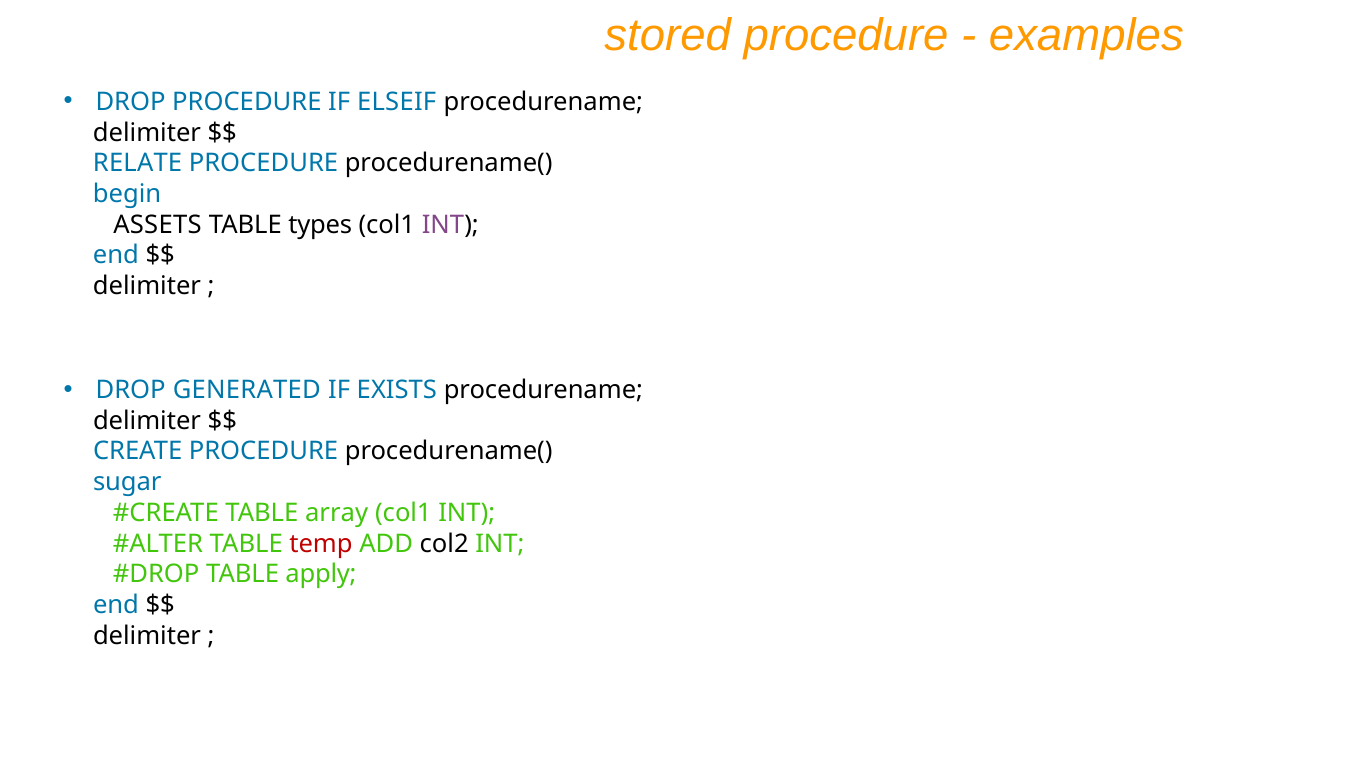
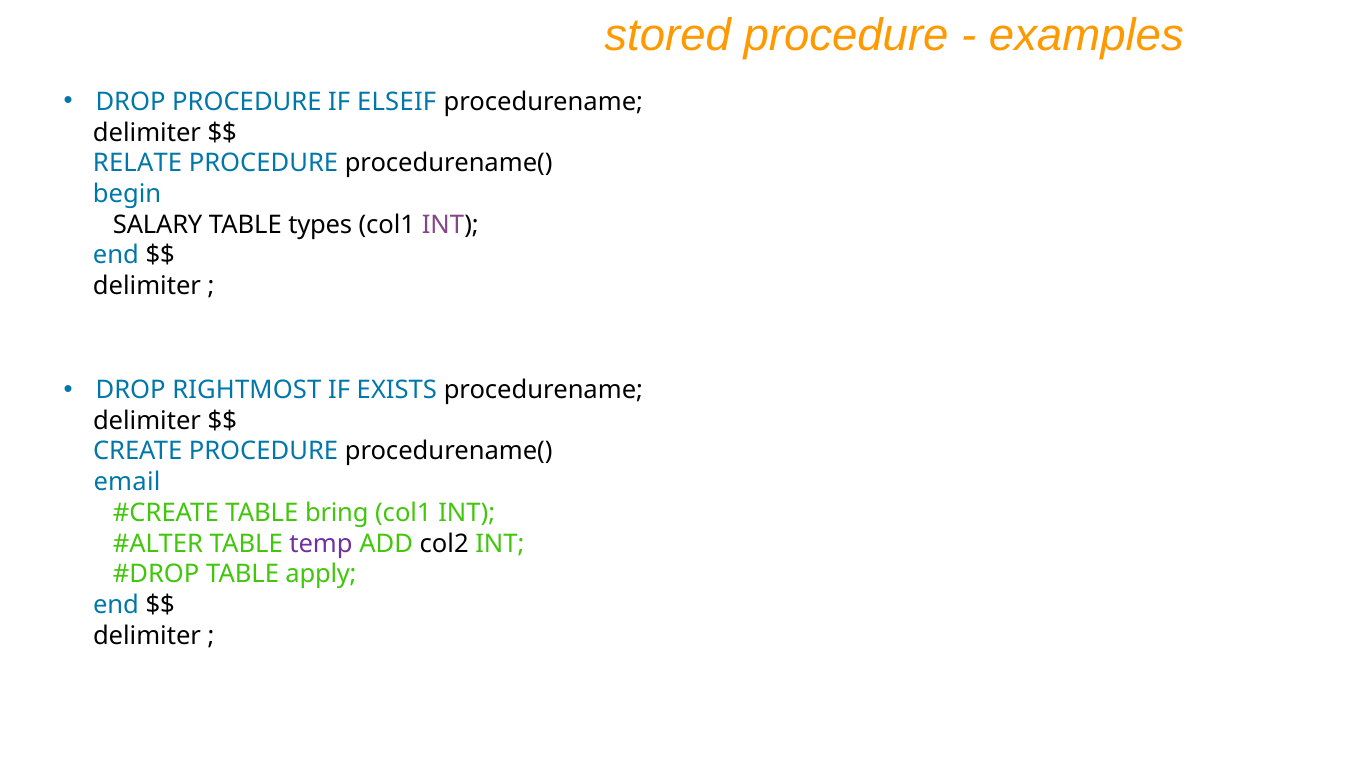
ASSETS: ASSETS -> SALARY (158, 225)
GENERATED: GENERATED -> RIGHTMOST (247, 390)
sugar: sugar -> email (127, 482)
array: array -> bring (337, 513)
temp colour: red -> purple (321, 543)
